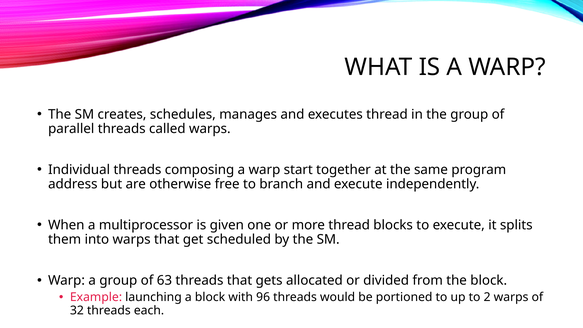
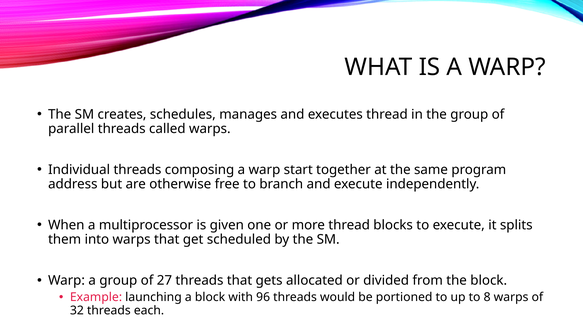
63: 63 -> 27 (164, 280)
2: 2 -> 8 (487, 297)
